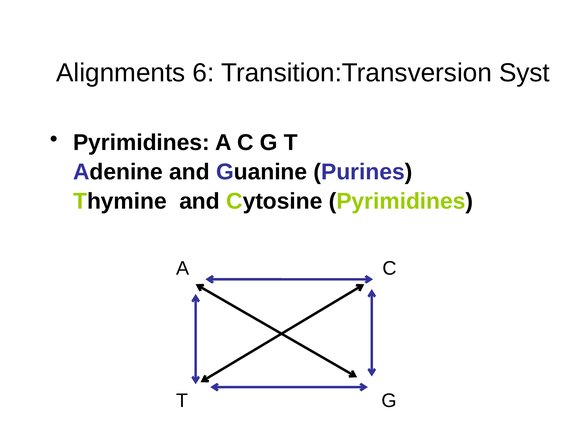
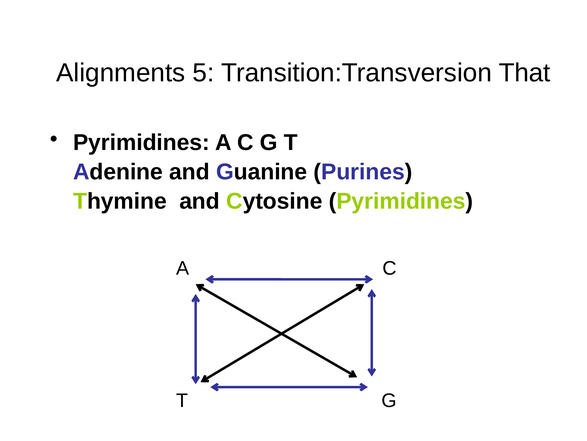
6: 6 -> 5 (203, 73)
Syst: Syst -> That (525, 73)
